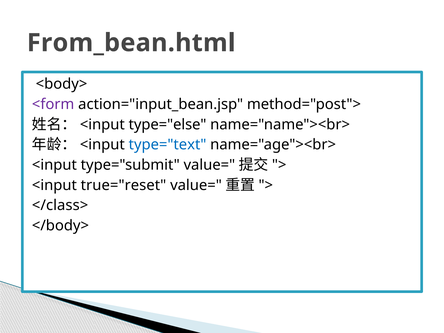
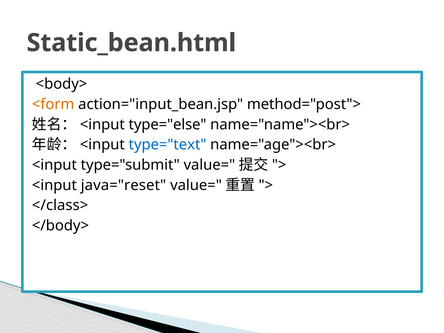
From_bean.html: From_bean.html -> Static_bean.html (131, 43)
<form colour: purple -> orange (53, 104)
true="reset: true="reset -> java="reset (123, 185)
